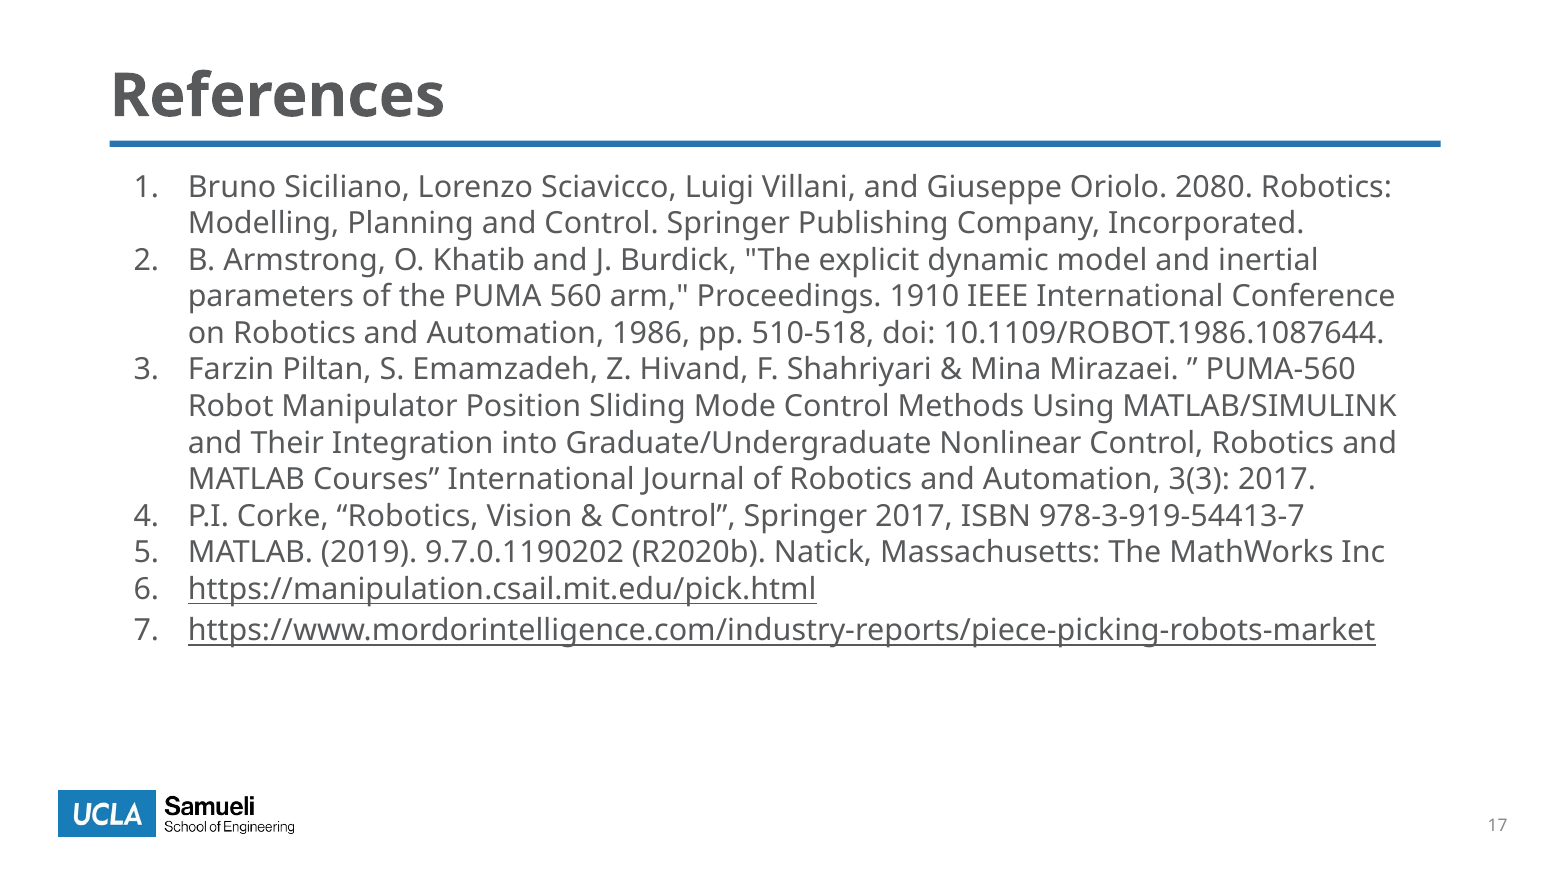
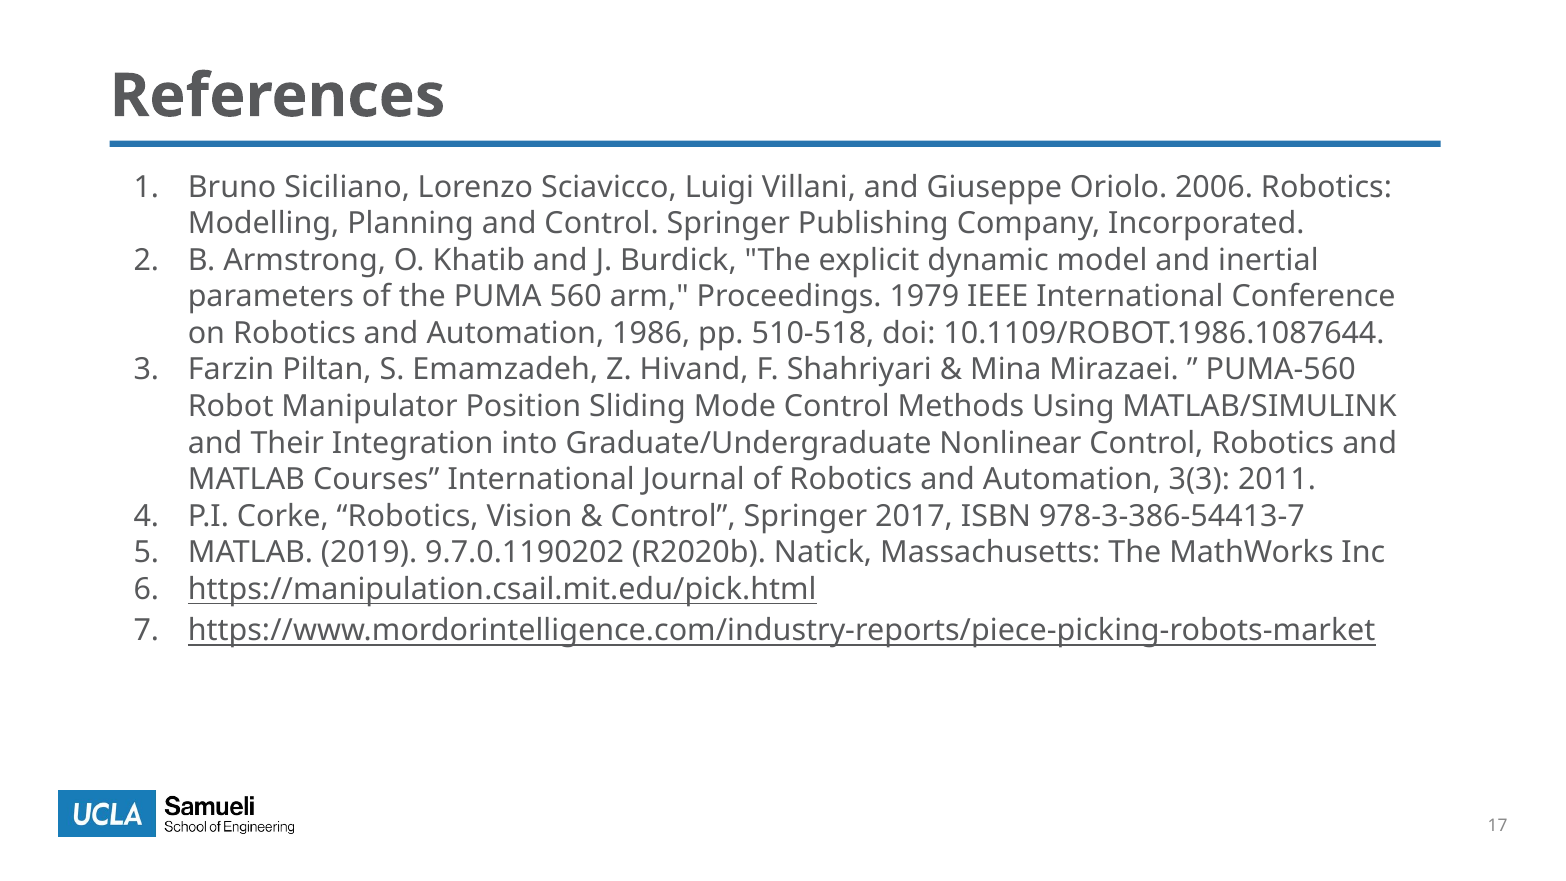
2080: 2080 -> 2006 (1214, 187)
1910: 1910 -> 1979 (924, 297)
3(3 2017: 2017 -> 2011 (1277, 480)
978-3-919-54413-7: 978-3-919-54413-7 -> 978-3-386-54413-7 (1172, 516)
